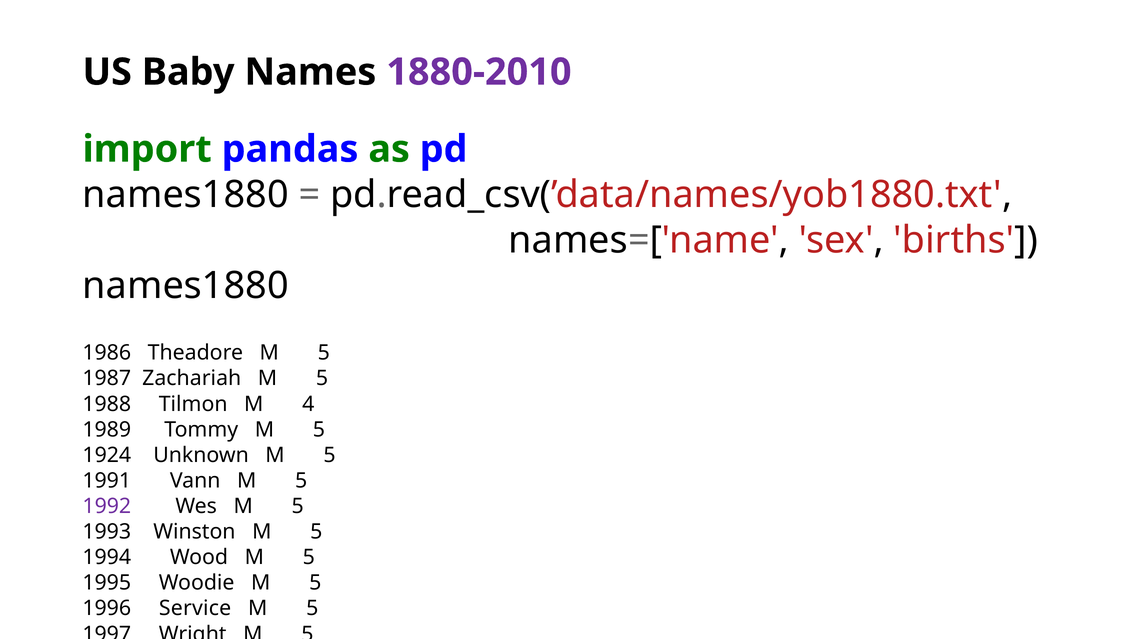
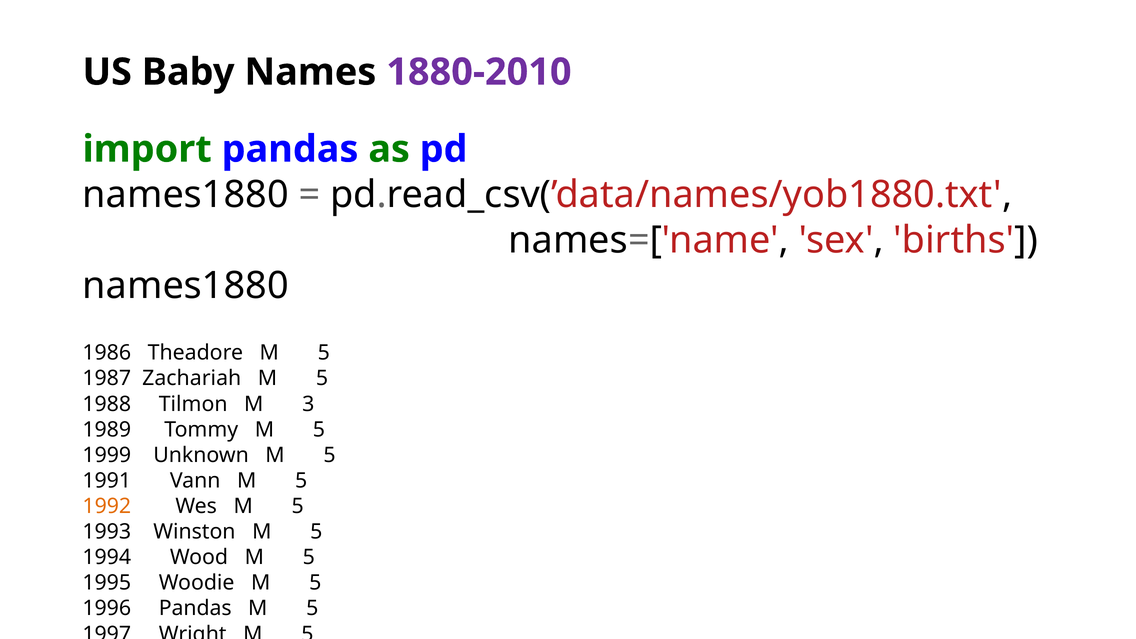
M 4: 4 -> 3 (308, 404)
1924: 1924 -> 1999 (107, 455)
1992 colour: purple -> orange (107, 506)
1996 Service: Service -> Pandas (195, 608)
